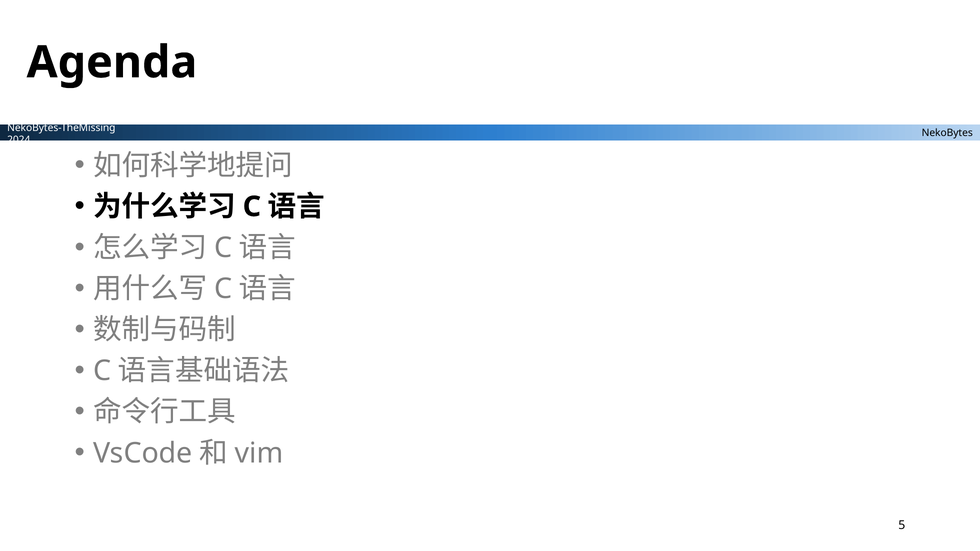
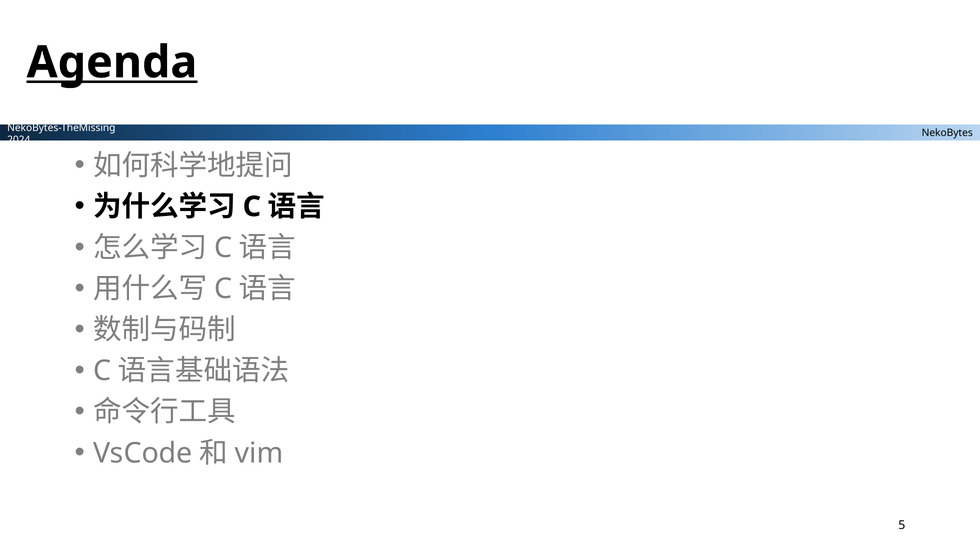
Agenda underline: none -> present (112, 63)
